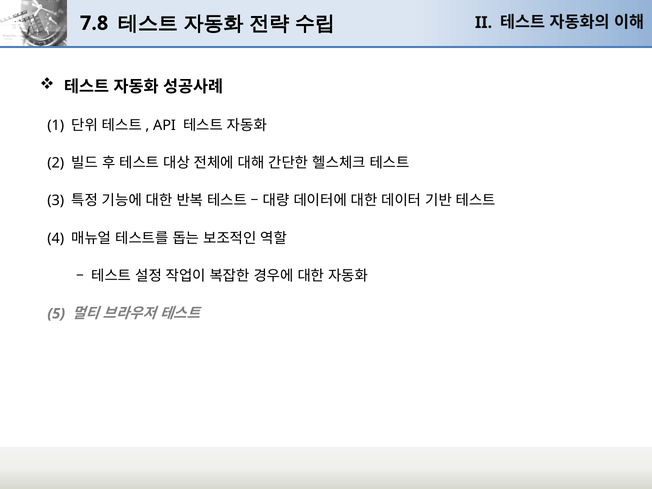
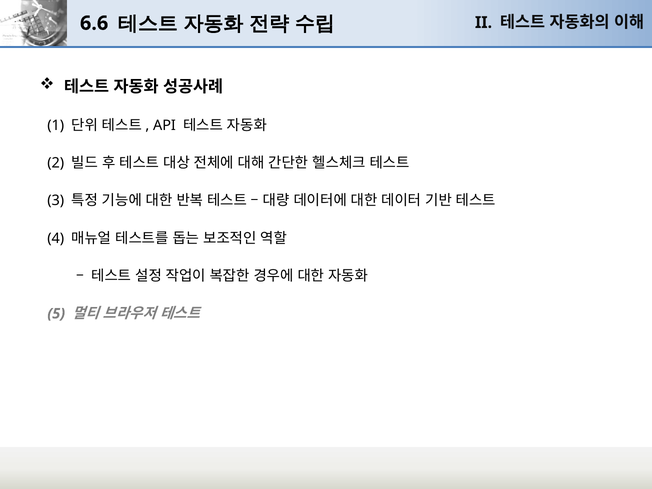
7.8: 7.8 -> 6.6 (94, 23)
